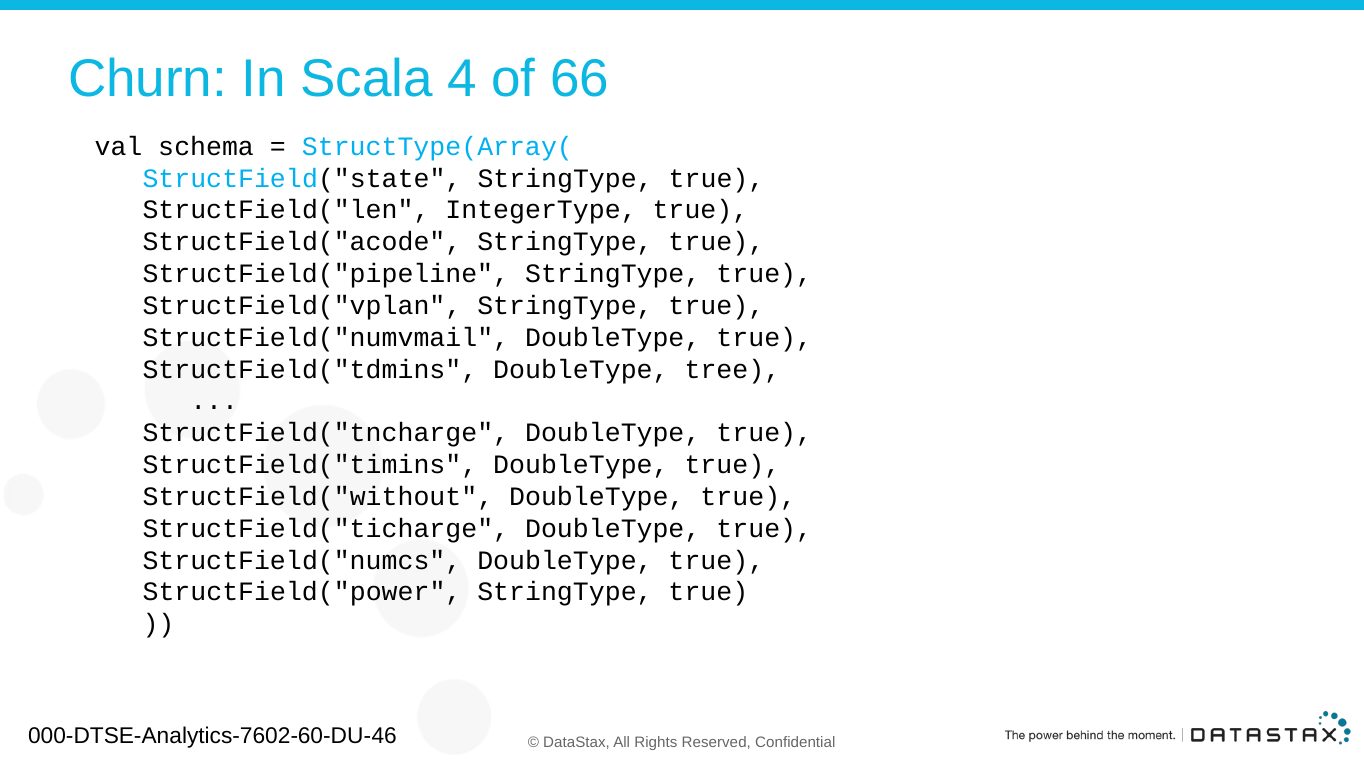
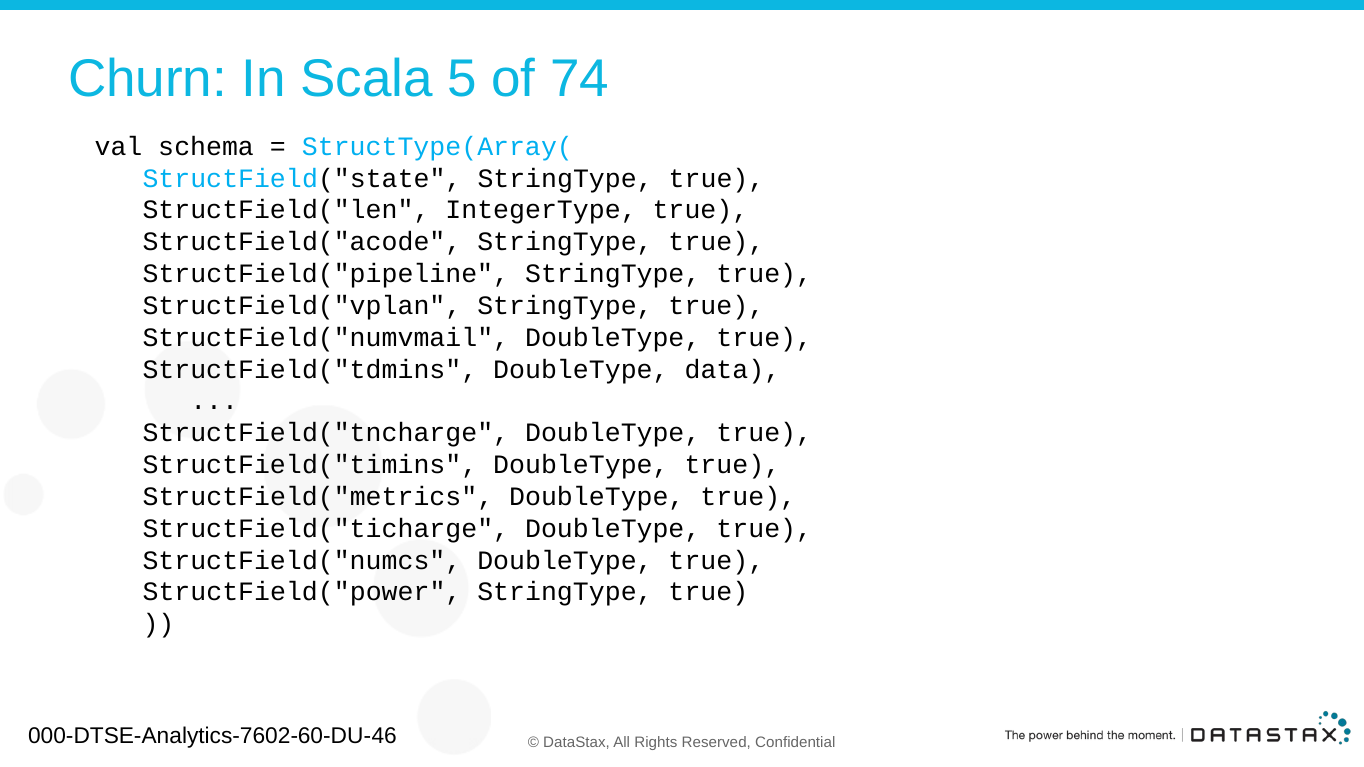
4: 4 -> 5 (462, 79)
66: 66 -> 74 (580, 79)
tree: tree -> data (732, 369)
StructField("without: StructField("without -> StructField("metrics (318, 497)
